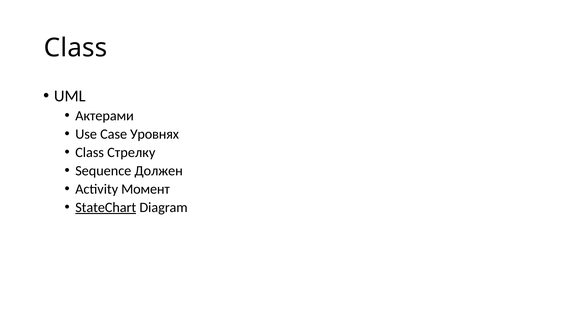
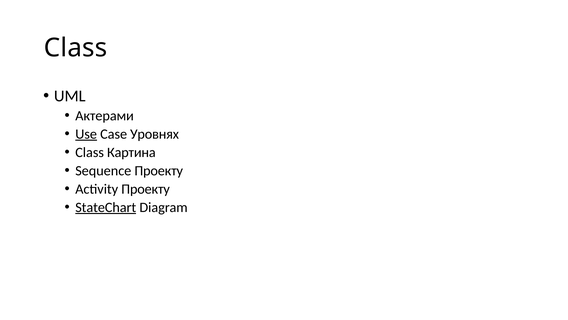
Use underline: none -> present (86, 134)
Стрелку: Стрелку -> Картина (131, 152)
Sequence Должен: Должен -> Проекту (159, 170)
Activity Момент: Момент -> Проекту (146, 189)
